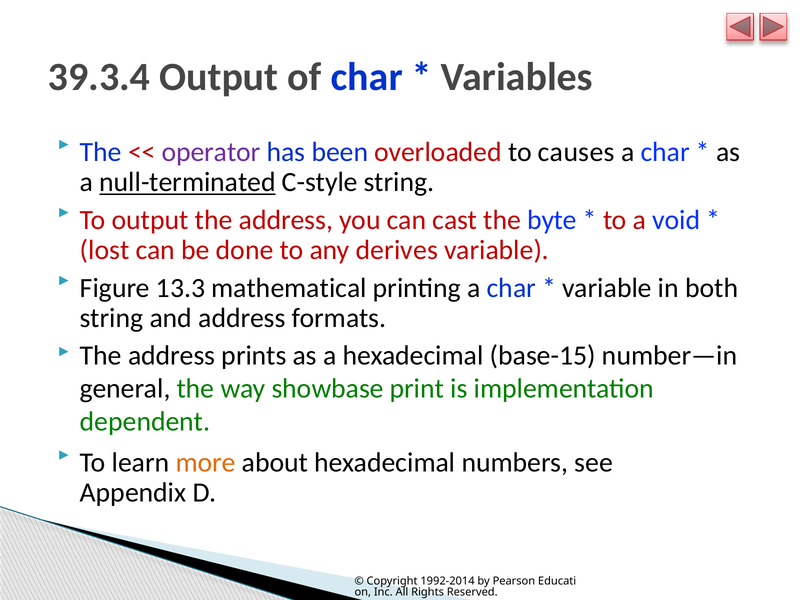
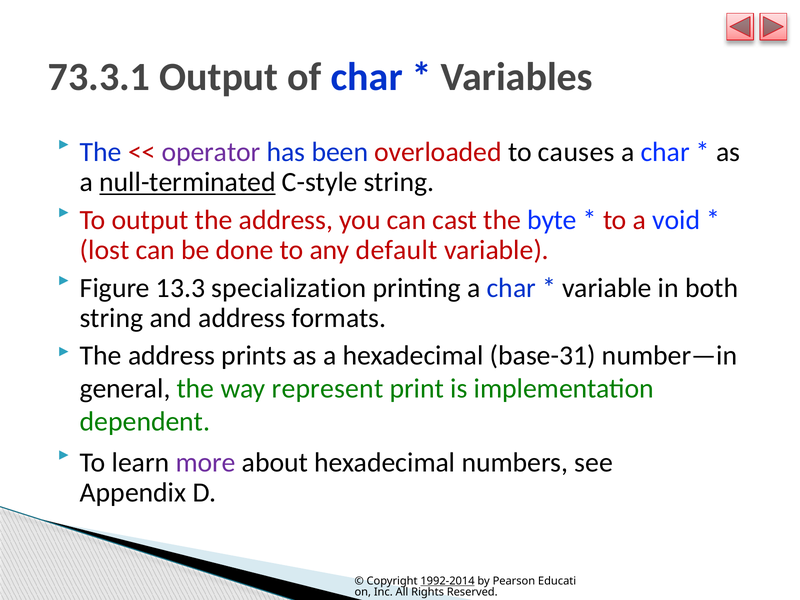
39.3.4: 39.3.4 -> 73.3.1 (99, 77)
derives: derives -> default (397, 250)
mathematical: mathematical -> specialization (289, 288)
base-15: base-15 -> base-31 (543, 356)
showbase: showbase -> represent (327, 389)
more colour: orange -> purple (206, 463)
1992-2014 underline: none -> present (448, 581)
